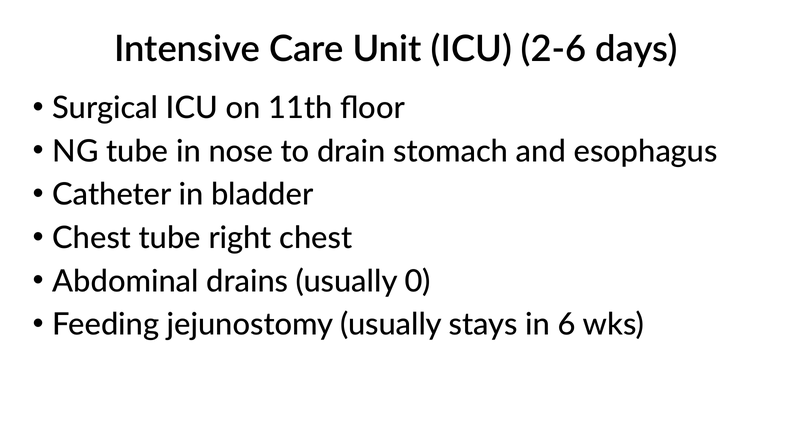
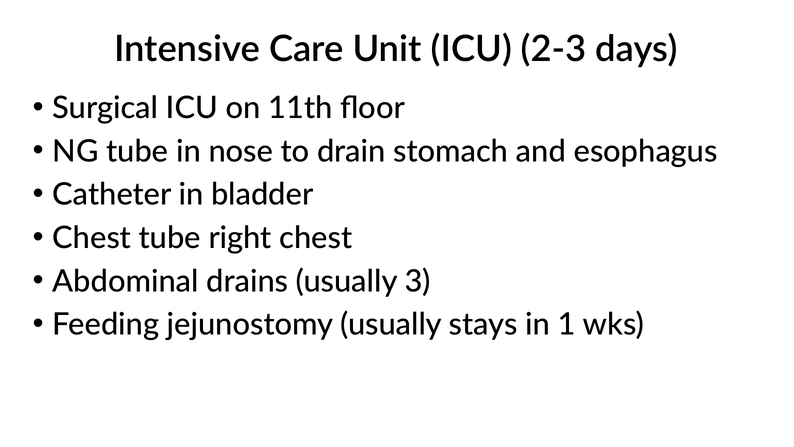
2-6: 2-6 -> 2-3 (554, 49)
0: 0 -> 3 (418, 281)
6: 6 -> 1 (567, 324)
